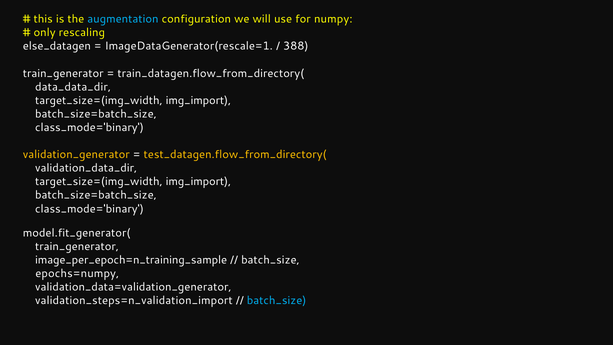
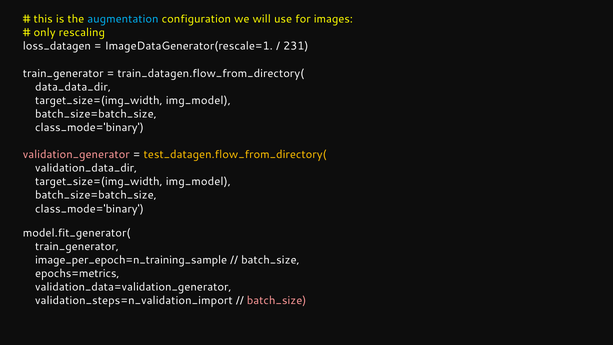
numpy: numpy -> images (333, 19)
else_datagen: else_datagen -> loss_datagen (57, 46)
388: 388 -> 231 (296, 46)
img_import: img_import -> img_model (198, 100)
validation_generator colour: yellow -> pink (76, 155)
img_import: img_import -> img_model (198, 182)
epochs=numpy: epochs=numpy -> epochs=metrics (77, 273)
batch_size colour: light blue -> pink (277, 300)
